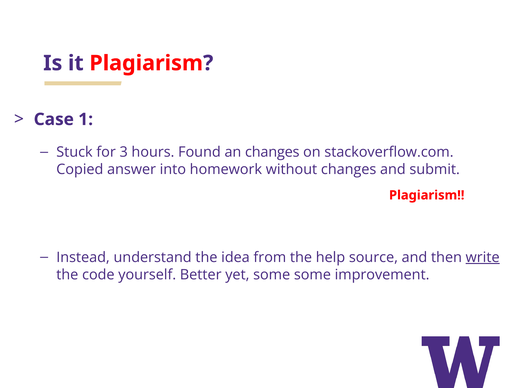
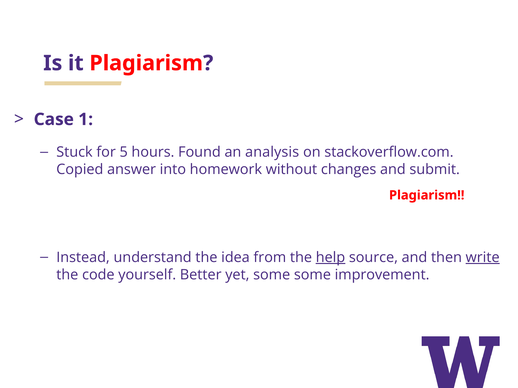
3: 3 -> 5 (124, 152)
an changes: changes -> analysis (272, 152)
help underline: none -> present (330, 258)
